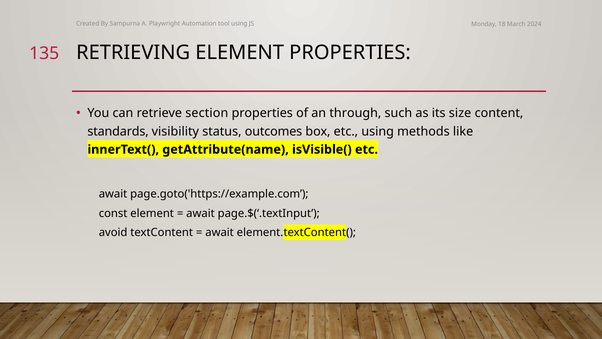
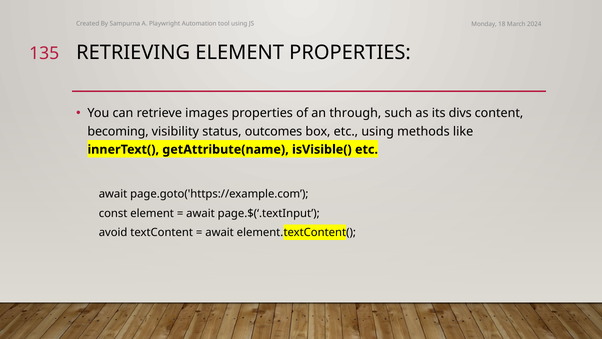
section: section -> images (207, 113)
size: size -> divs (460, 113)
standards: standards -> becoming (118, 131)
